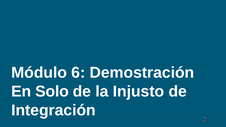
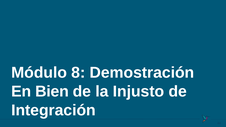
6: 6 -> 8 (78, 73)
Solo: Solo -> Bien (52, 92)
